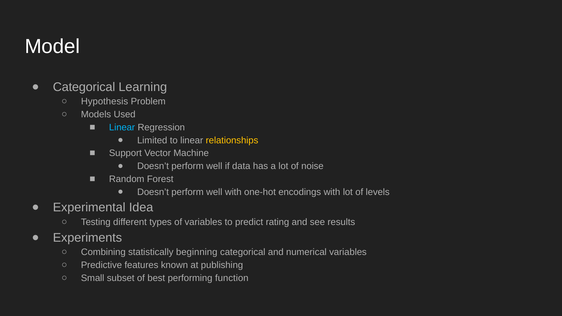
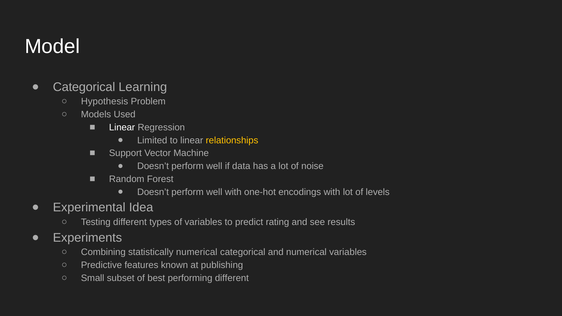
Linear colour: light blue -> white (122, 127)
statistically beginning: beginning -> numerical (197, 252)
performing function: function -> different (232, 278)
